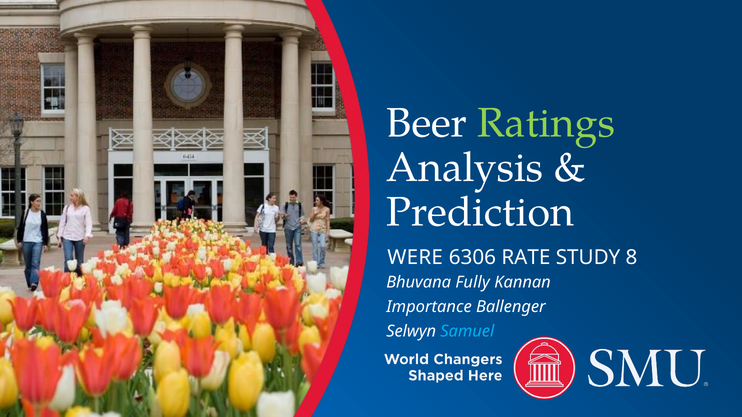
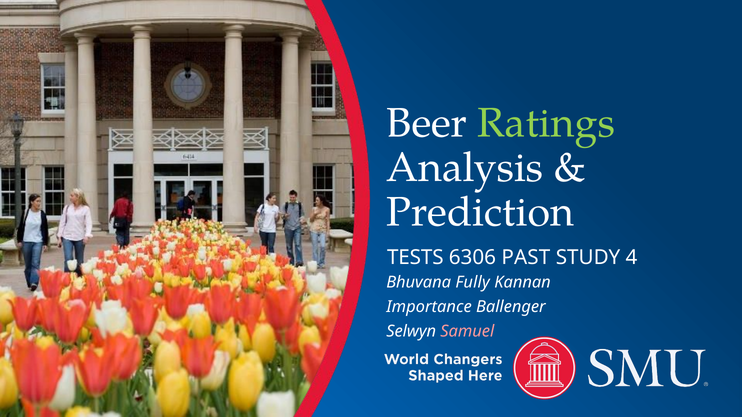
WERE: WERE -> TESTS (415, 258)
RATE: RATE -> PAST (526, 258)
8: 8 -> 4 (631, 258)
Samuel colour: light blue -> pink (467, 332)
